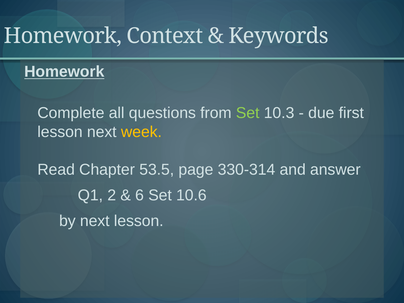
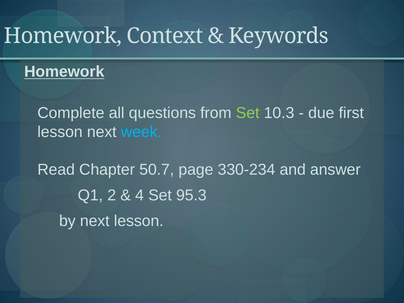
week colour: yellow -> light blue (141, 132)
53.5: 53.5 -> 50.7 (157, 170)
330-314: 330-314 -> 330-234 (246, 170)
6: 6 -> 4 (140, 195)
10.6: 10.6 -> 95.3 (191, 195)
